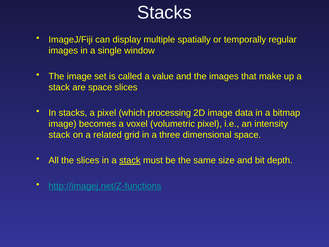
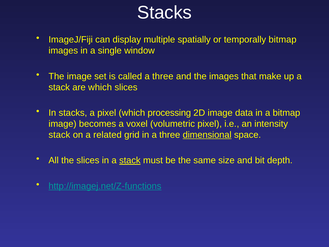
temporally regular: regular -> bitmap (283, 40)
called a value: value -> three (163, 76)
are space: space -> which (100, 87)
dimensional underline: none -> present (207, 135)
